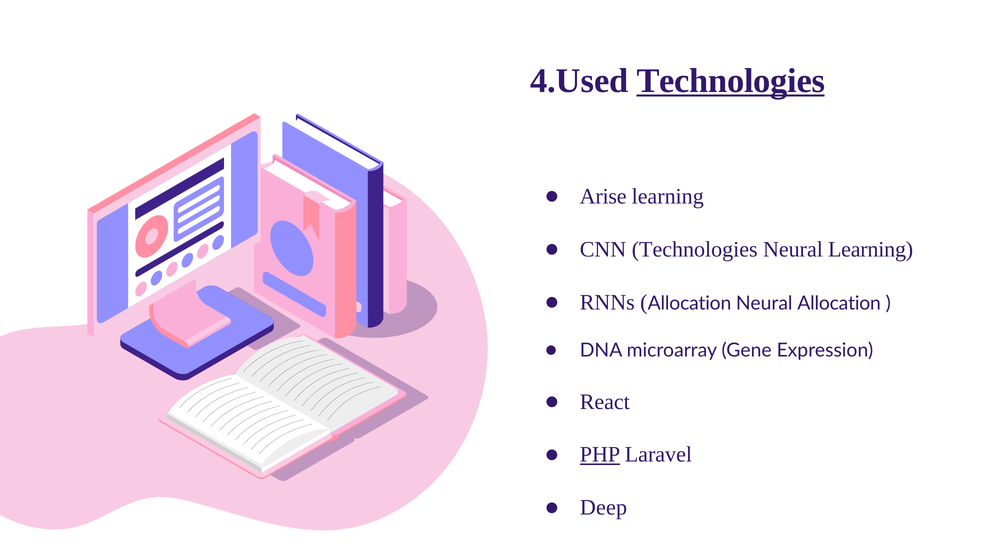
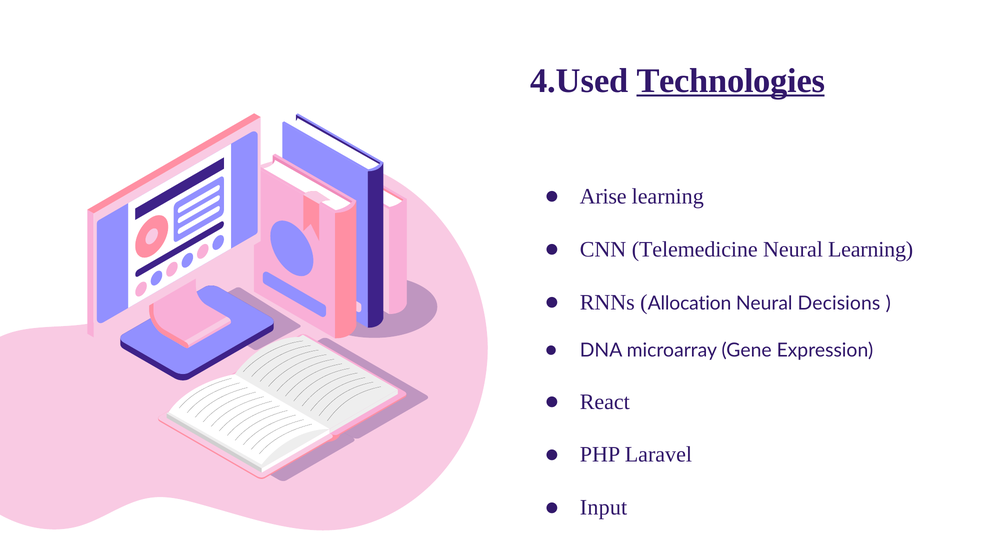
CNN Technologies: Technologies -> Telemedicine (695, 249)
Neural Allocation: Allocation -> Decisions (839, 303)
PHP underline: present -> none (600, 455)
Deep: Deep -> Input (604, 508)
